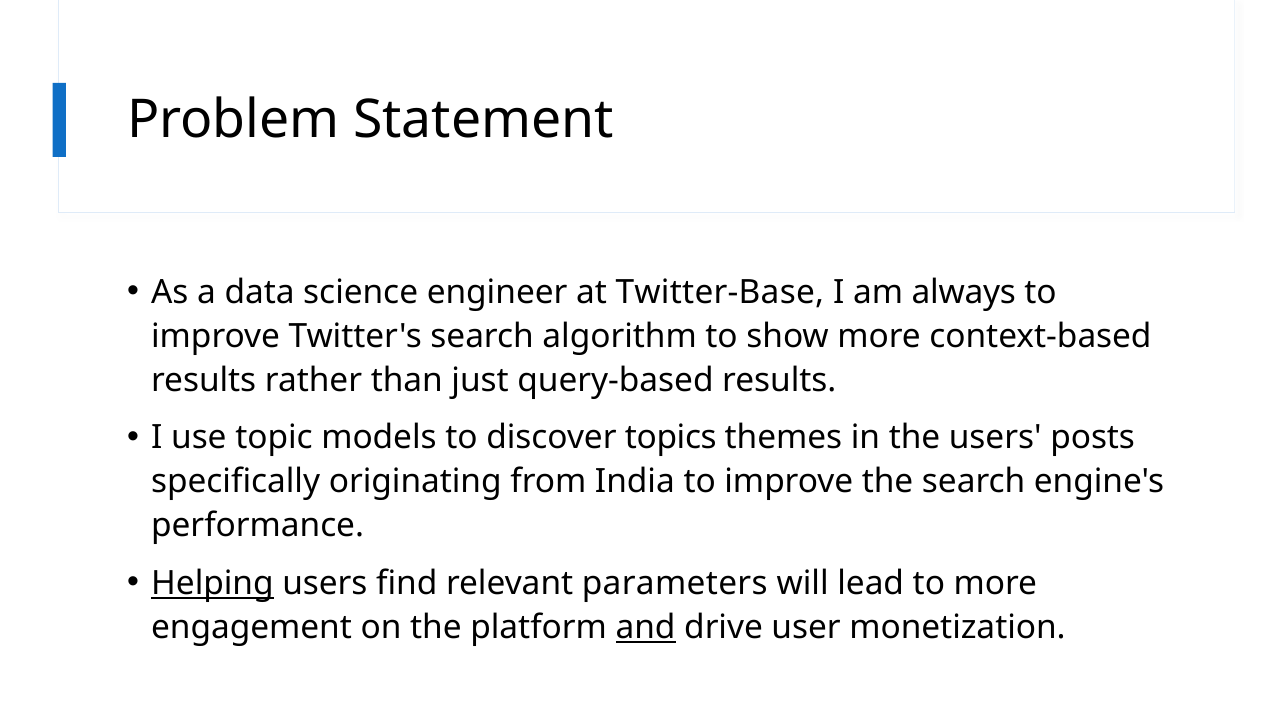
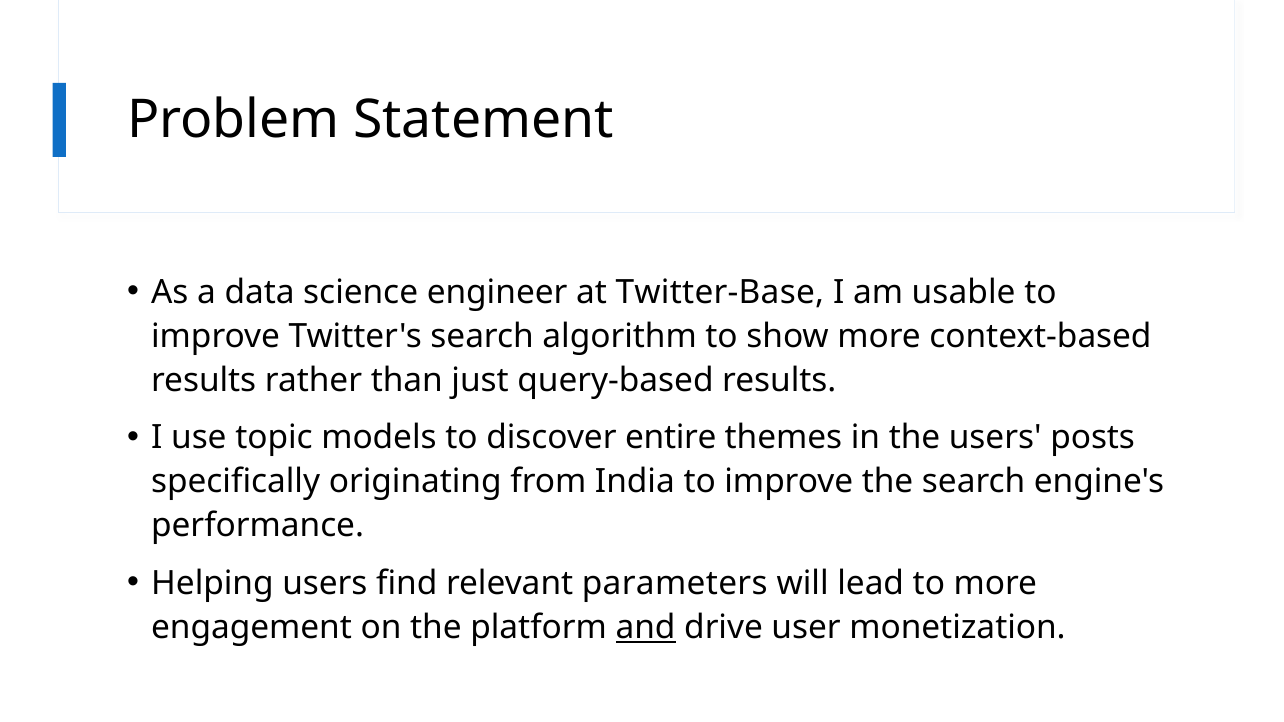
always: always -> usable (964, 292)
topics: topics -> entire (671, 438)
Helping underline: present -> none (212, 583)
